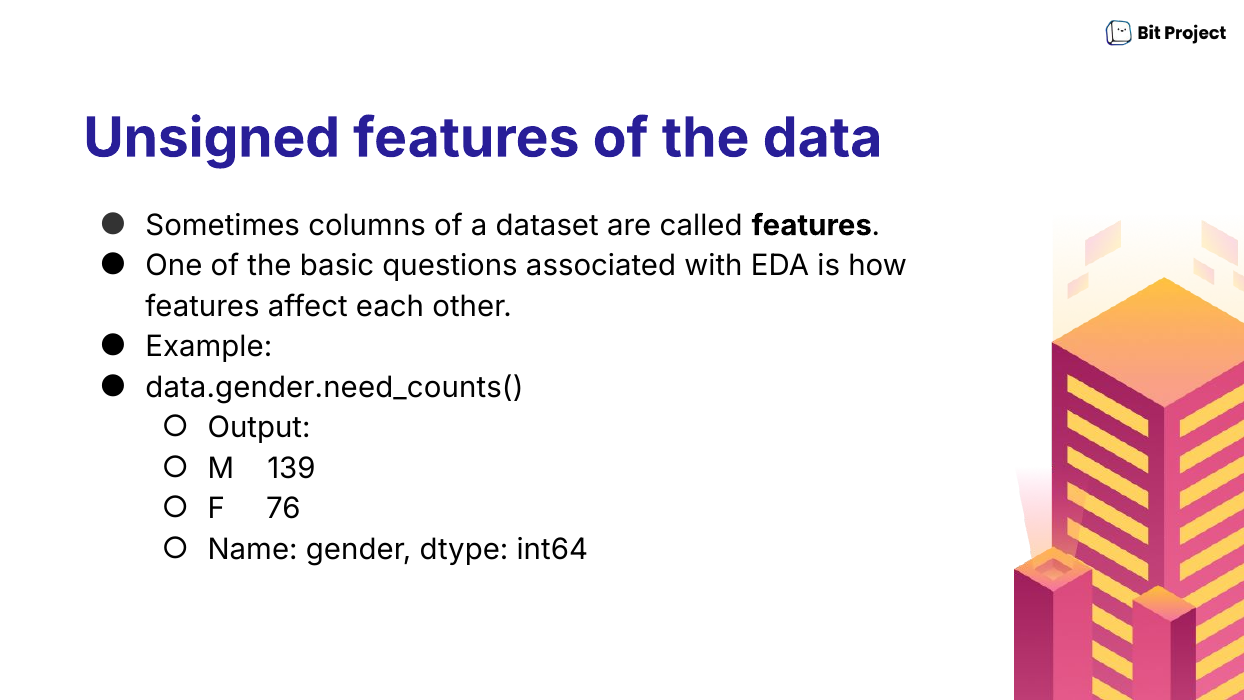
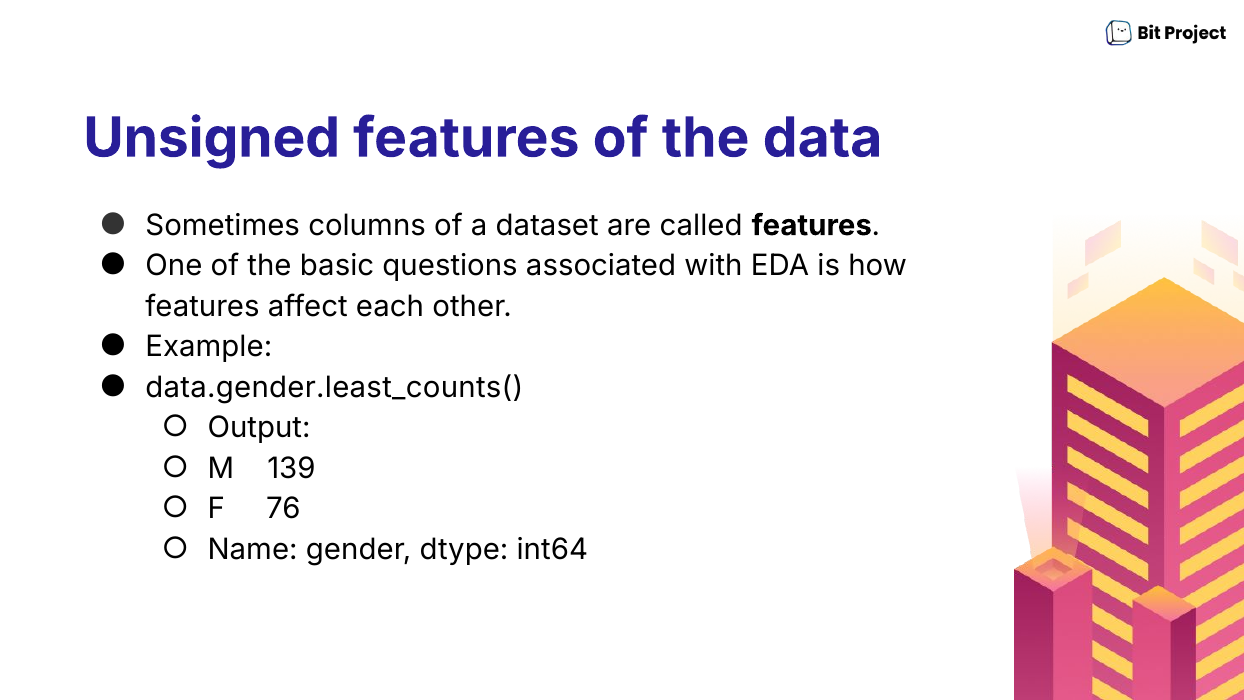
data.gender.need_counts(: data.gender.need_counts( -> data.gender.least_counts( (334, 387)
